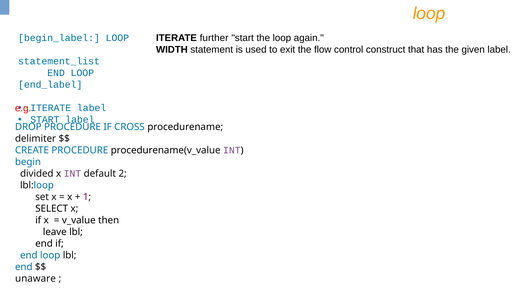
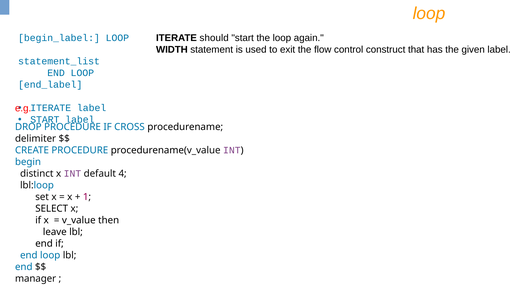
further: further -> should (214, 38)
divided: divided -> distinct (37, 174)
2: 2 -> 4 (123, 174)
unaware: unaware -> manager (36, 279)
